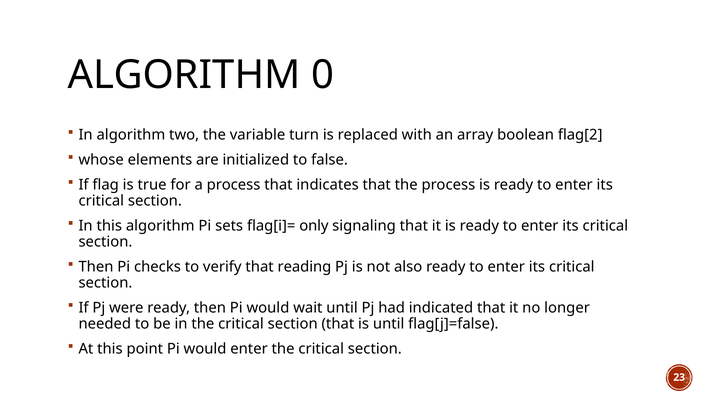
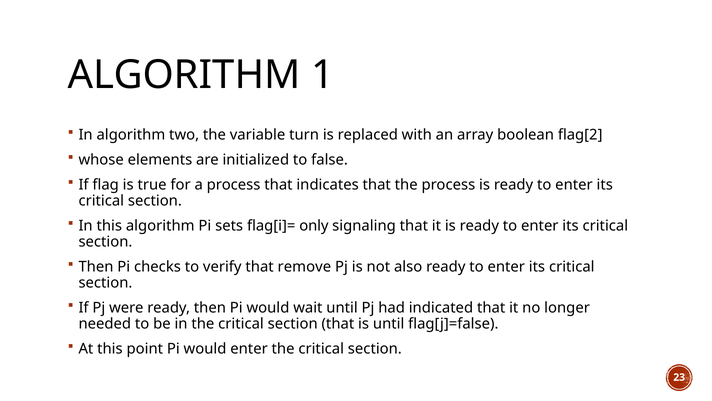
0: 0 -> 1 (323, 75)
reading: reading -> remove (304, 266)
